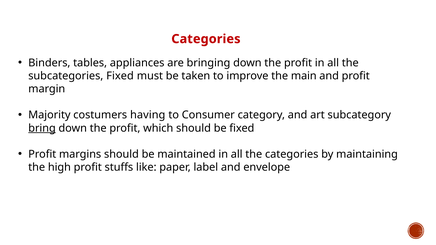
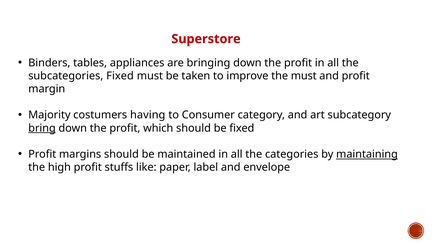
Categories: Categories -> Superstore (206, 39)
the main: main -> must (304, 76)
maintaining underline: none -> present (367, 154)
